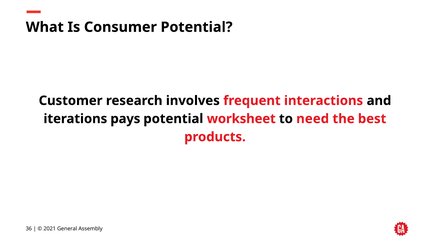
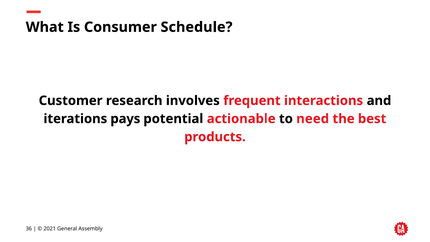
Consumer Potential: Potential -> Schedule (197, 27)
worksheet: worksheet -> actionable (241, 119)
